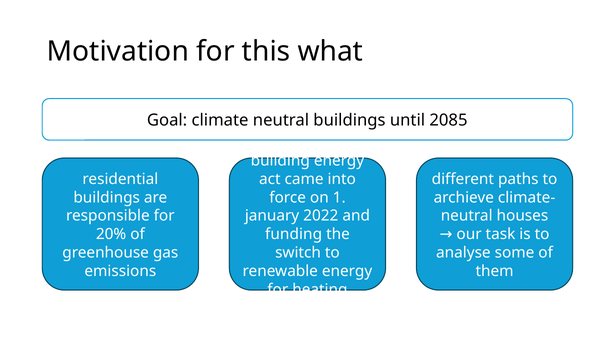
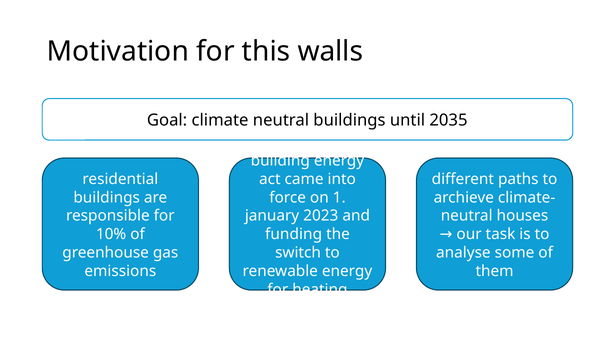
what: what -> walls (330, 52)
2085: 2085 -> 2035 (448, 120)
2022: 2022 -> 2023 (321, 216)
20%: 20% -> 10% (111, 234)
